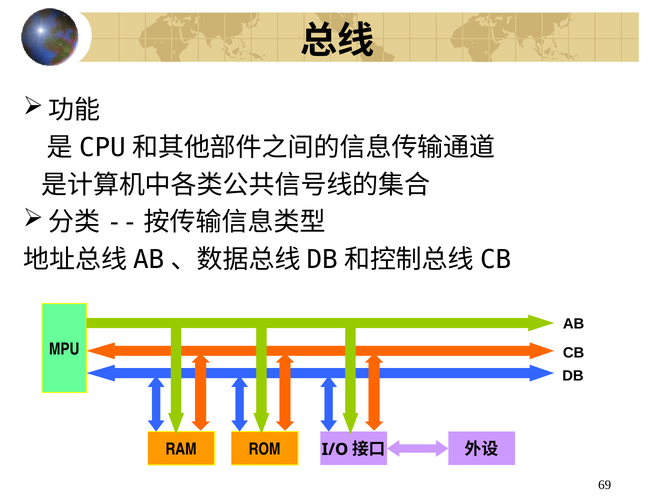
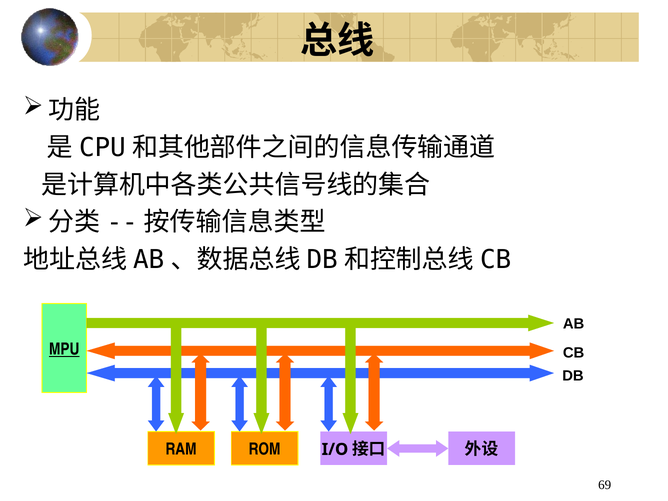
MPU underline: none -> present (64, 349)
